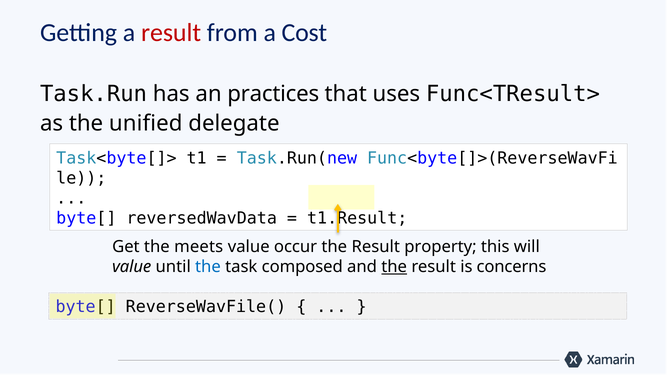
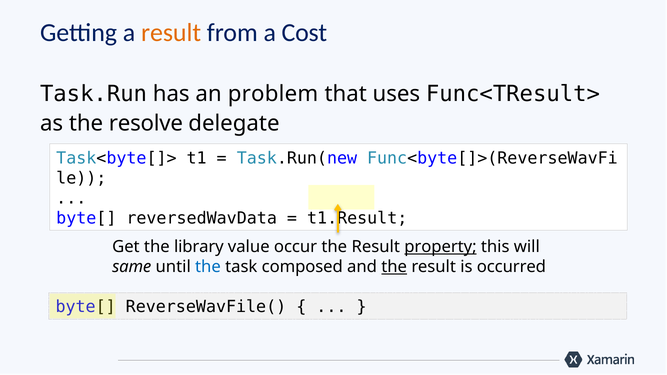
result colour: red -> orange (171, 33)
practices: practices -> problem (273, 94)
unified: unified -> resolve (146, 123)
meets: meets -> library (199, 247)
property underline: none -> present (440, 247)
value: value -> same (132, 267)
concerns: concerns -> occurred (511, 267)
